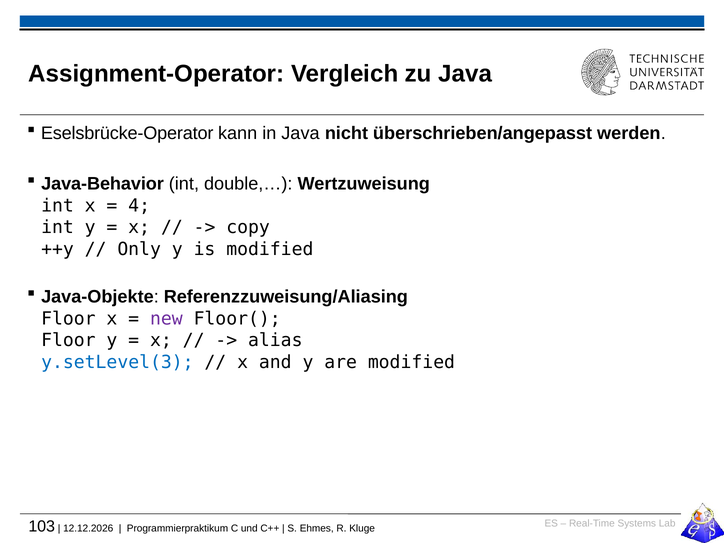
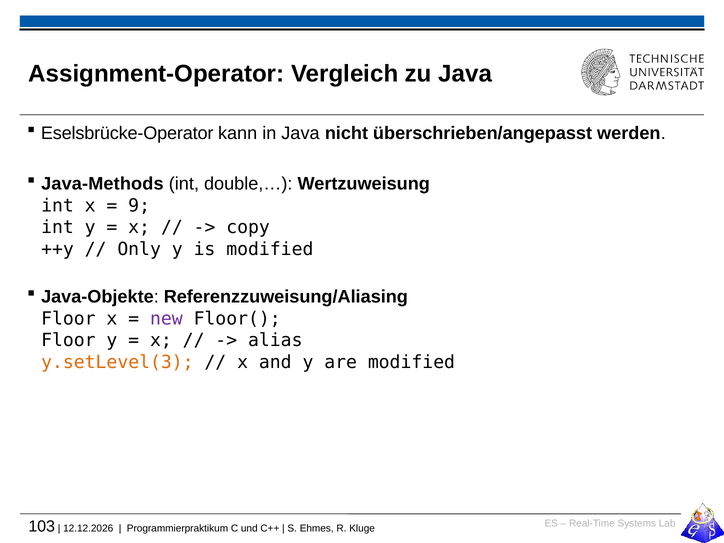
Java-Behavior: Java-Behavior -> Java-Methods (102, 184)
4: 4 -> 9 (139, 206)
y.setLevel(3 colour: blue -> orange (117, 362)
